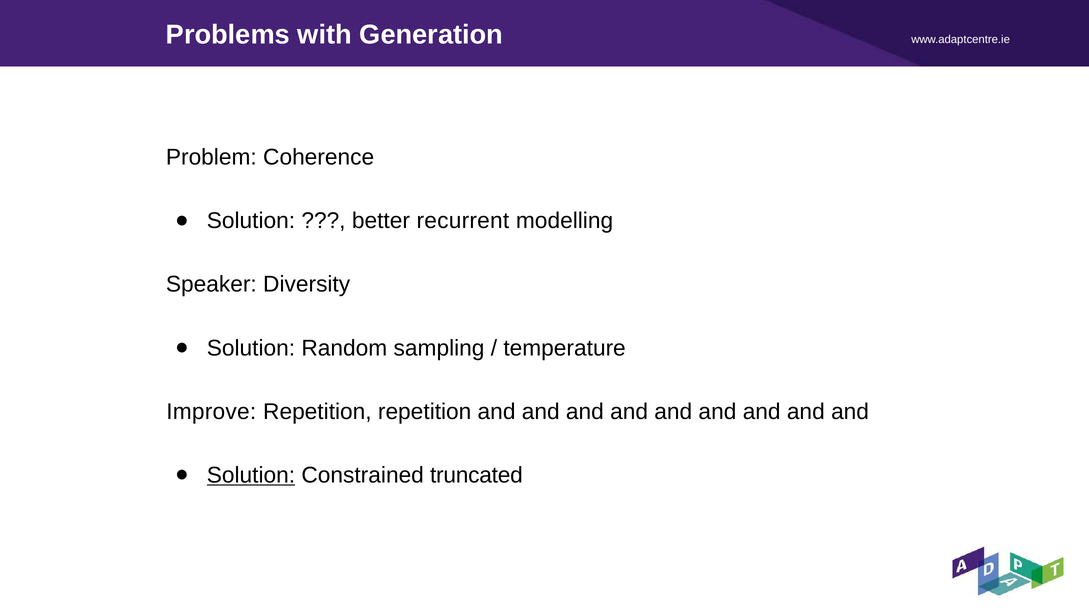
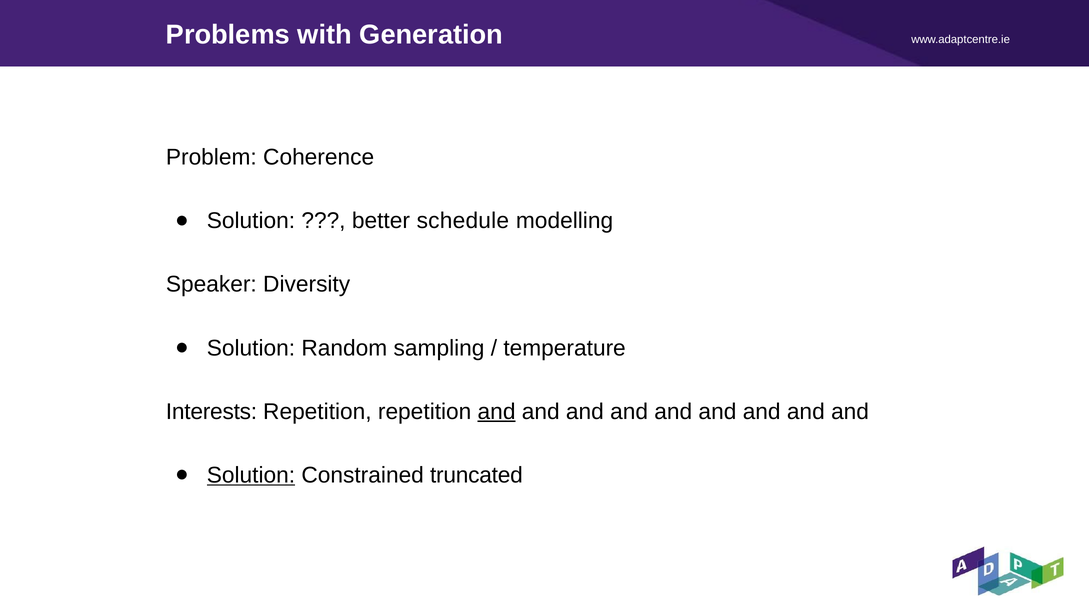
recurrent: recurrent -> schedule (463, 221)
Improve: Improve -> Interests (211, 411)
and underline: none -> present (497, 411)
